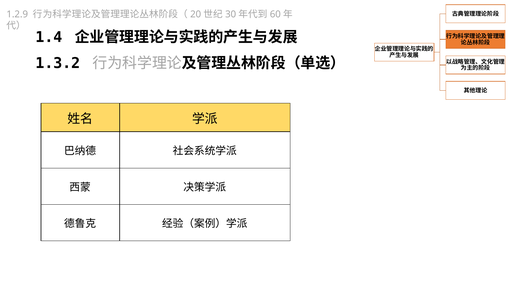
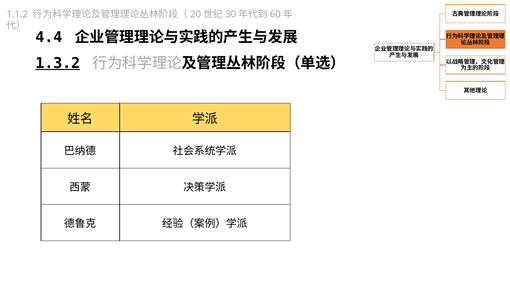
1.2.9: 1.2.9 -> 1.1.2 (17, 14)
1.4: 1.4 -> 4.4 (49, 37)
1.3.2 underline: none -> present (58, 63)
